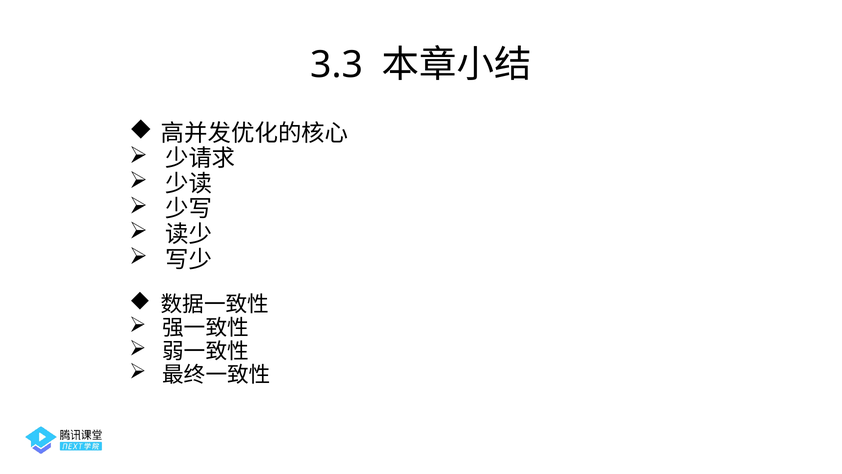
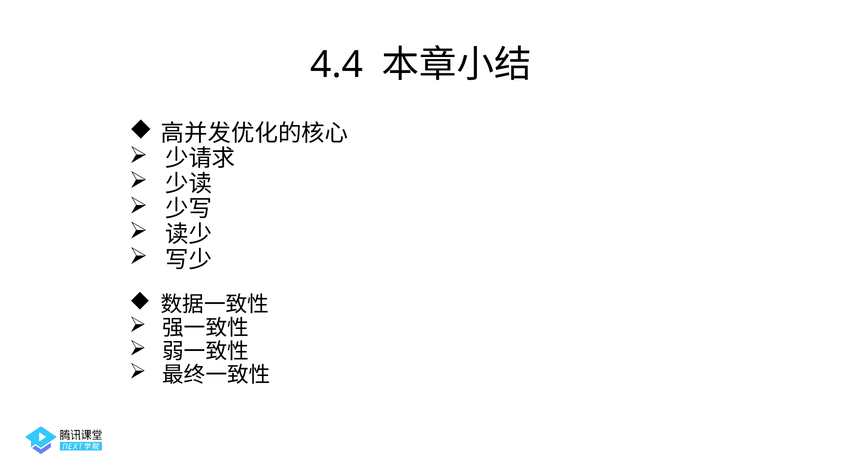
3.3: 3.3 -> 4.4 (337, 65)
